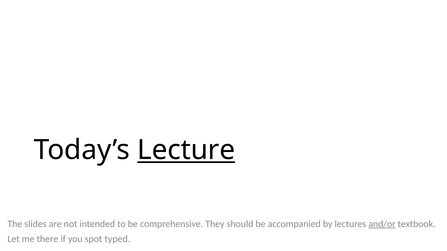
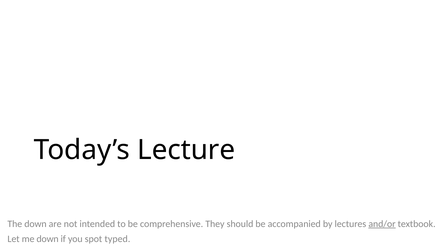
Lecture underline: present -> none (186, 150)
The slides: slides -> down (35, 224)
me there: there -> down (48, 239)
